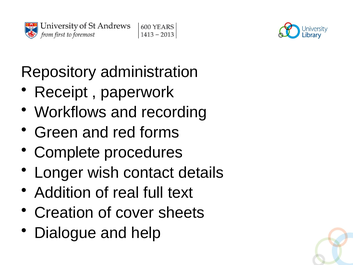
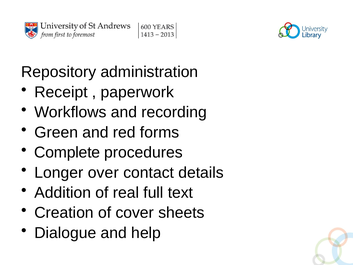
wish: wish -> over (103, 172)
